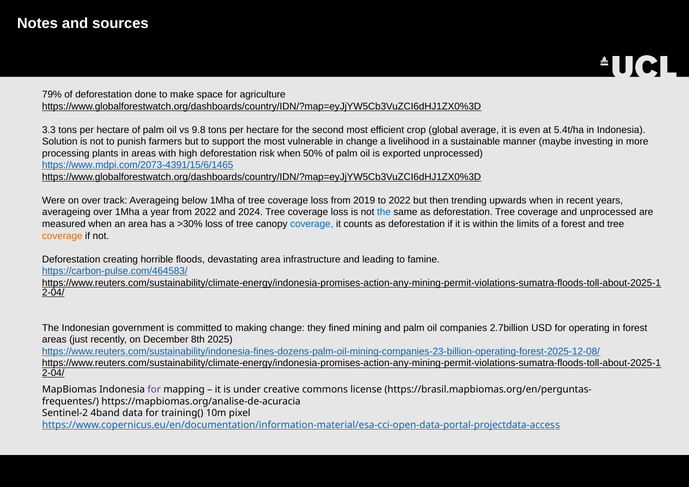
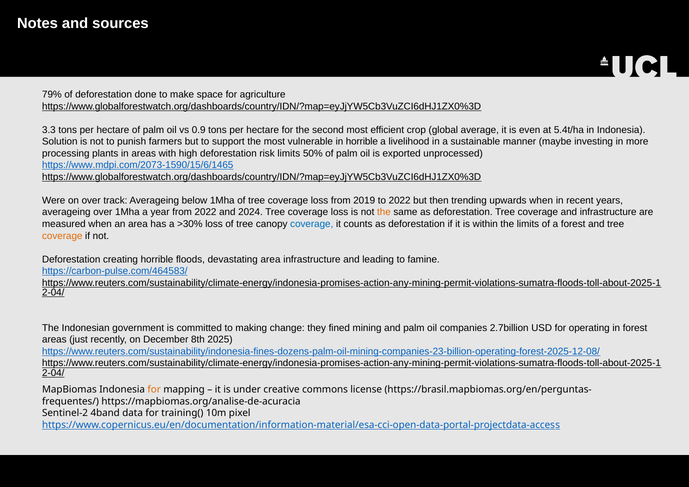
9.8: 9.8 -> 0.9 (199, 130)
in change: change -> horrible (362, 142)
risk when: when -> limits (289, 154)
https://www.mdpi.com/2073-4391/15/6/1465: https://www.mdpi.com/2073-4391/15/6/1465 -> https://www.mdpi.com/2073-1590/15/6/1465 (138, 165)
the colour: blue -> orange (384, 212)
and unprocessed: unprocessed -> infrastructure (608, 212)
for colour: purple -> orange (154, 390)
